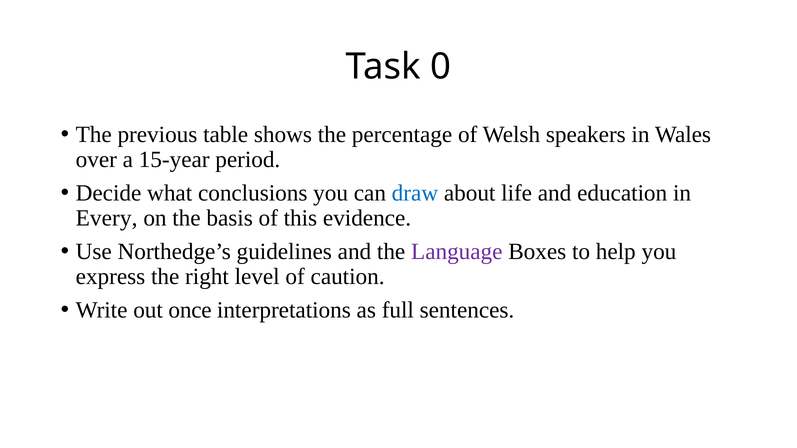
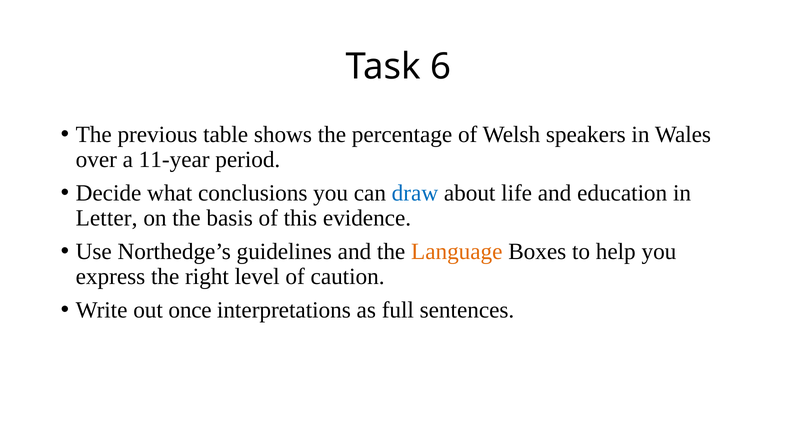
0: 0 -> 6 (441, 67)
15-year: 15-year -> 11-year (174, 160)
Every: Every -> Letter (107, 218)
Language colour: purple -> orange (457, 252)
